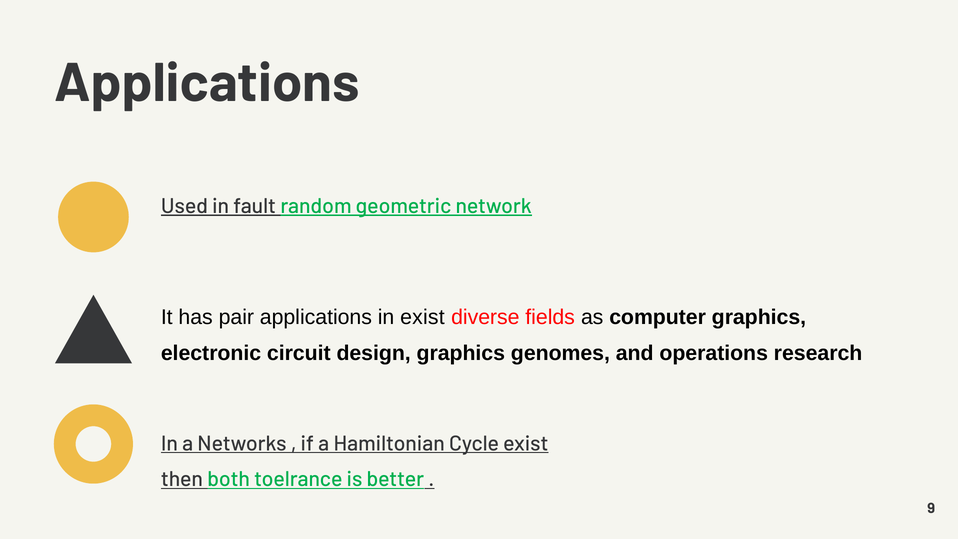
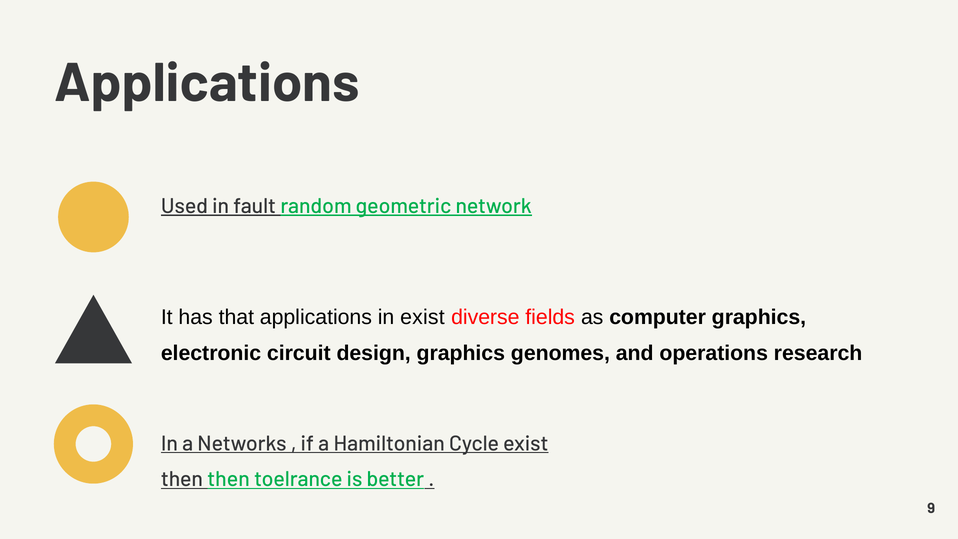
pair: pair -> that (236, 317)
then both: both -> then (229, 479)
